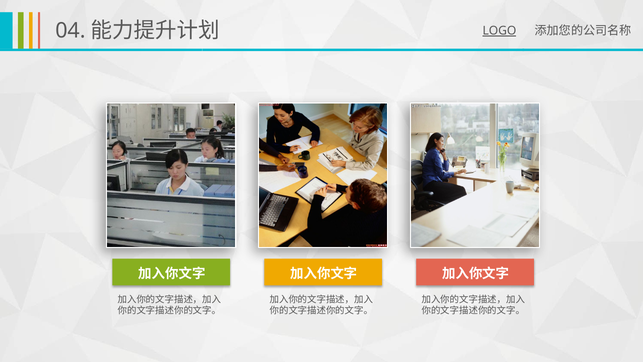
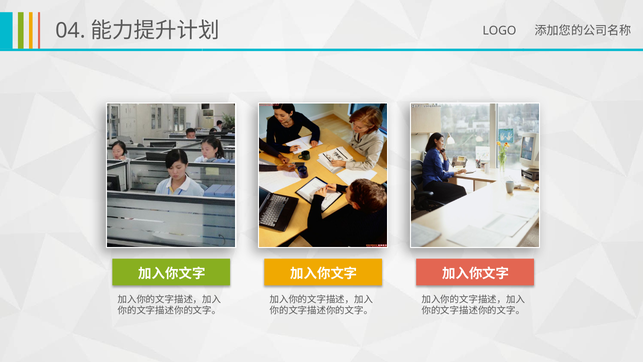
LOGO underline: present -> none (499, 31)
